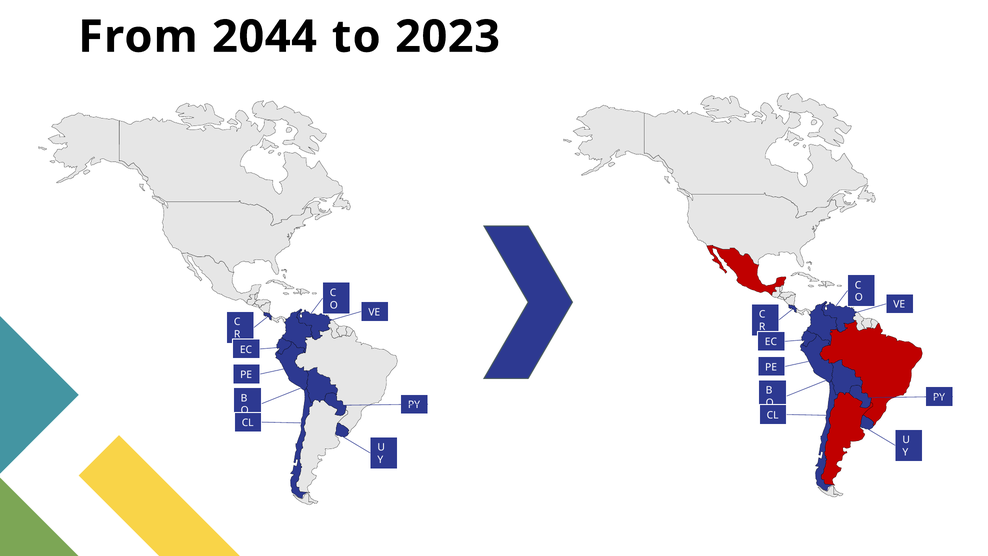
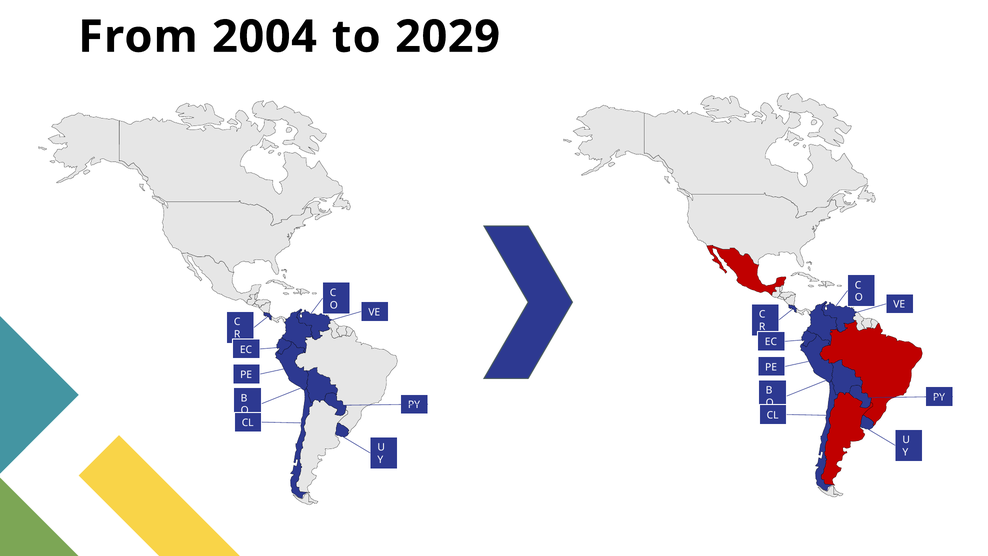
2044: 2044 -> 2004 (265, 37)
2023: 2023 -> 2029 (448, 37)
